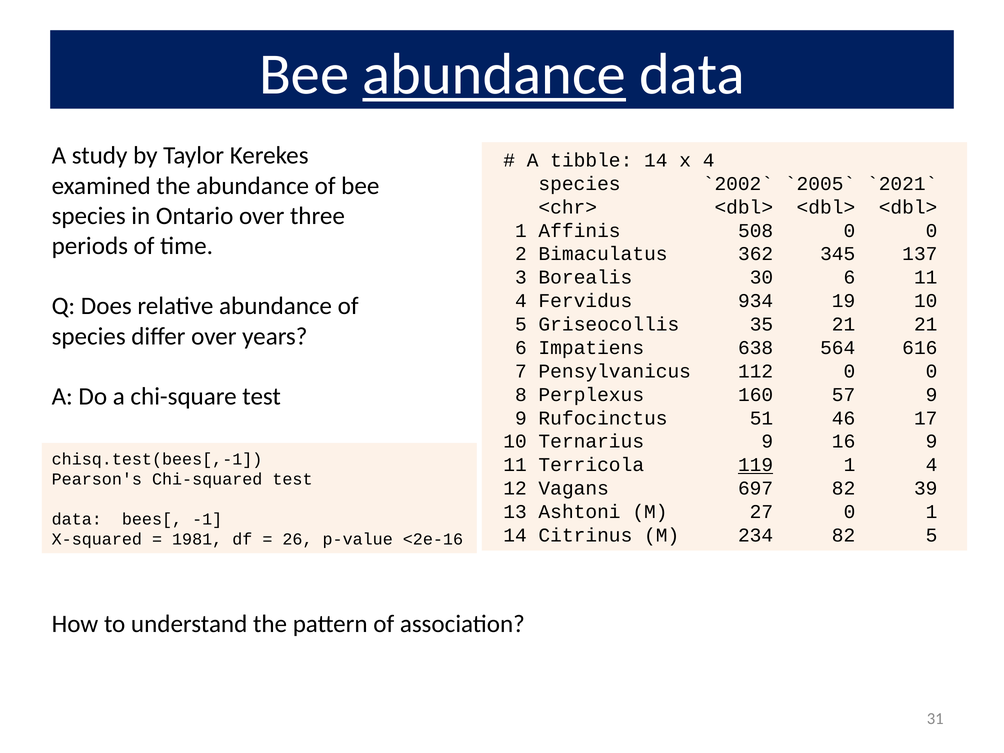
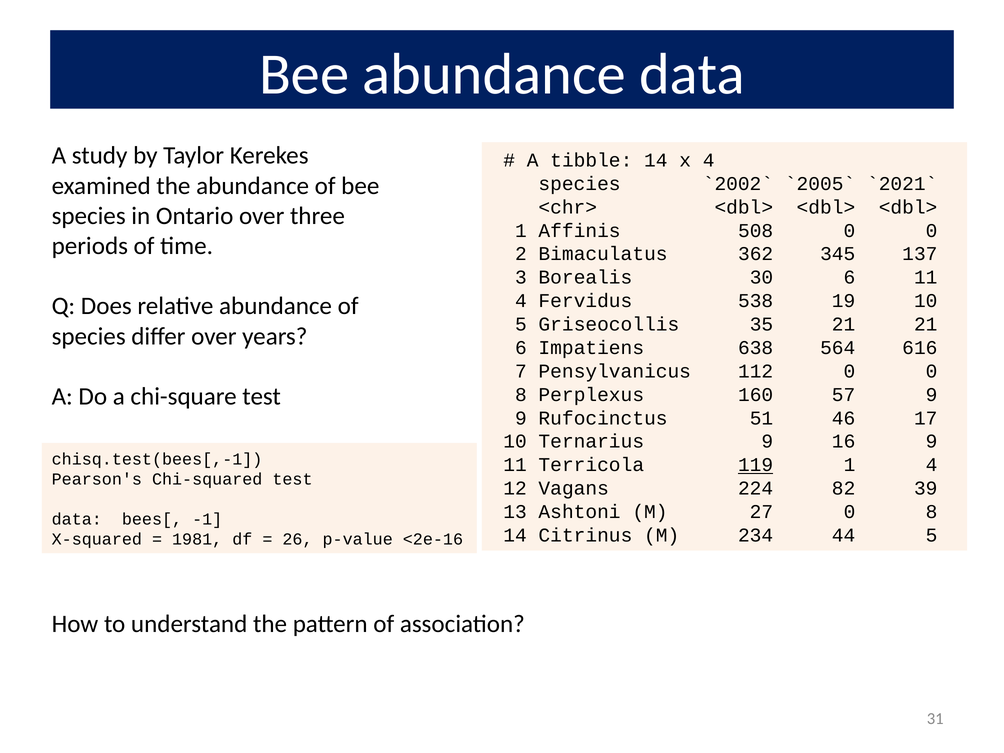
abundance underline: present -> none (494, 74)
934: 934 -> 538 (756, 301)
697: 697 -> 224 (756, 488)
27 0 1: 1 -> 8 (932, 512)
234 82: 82 -> 44 (844, 535)
